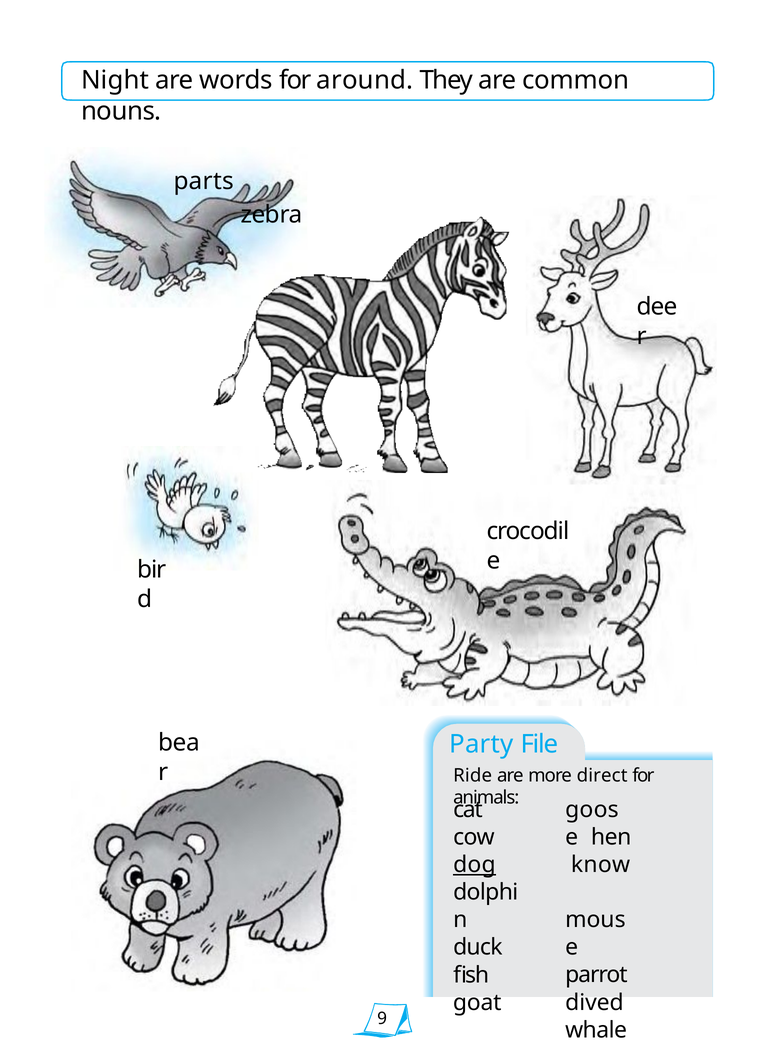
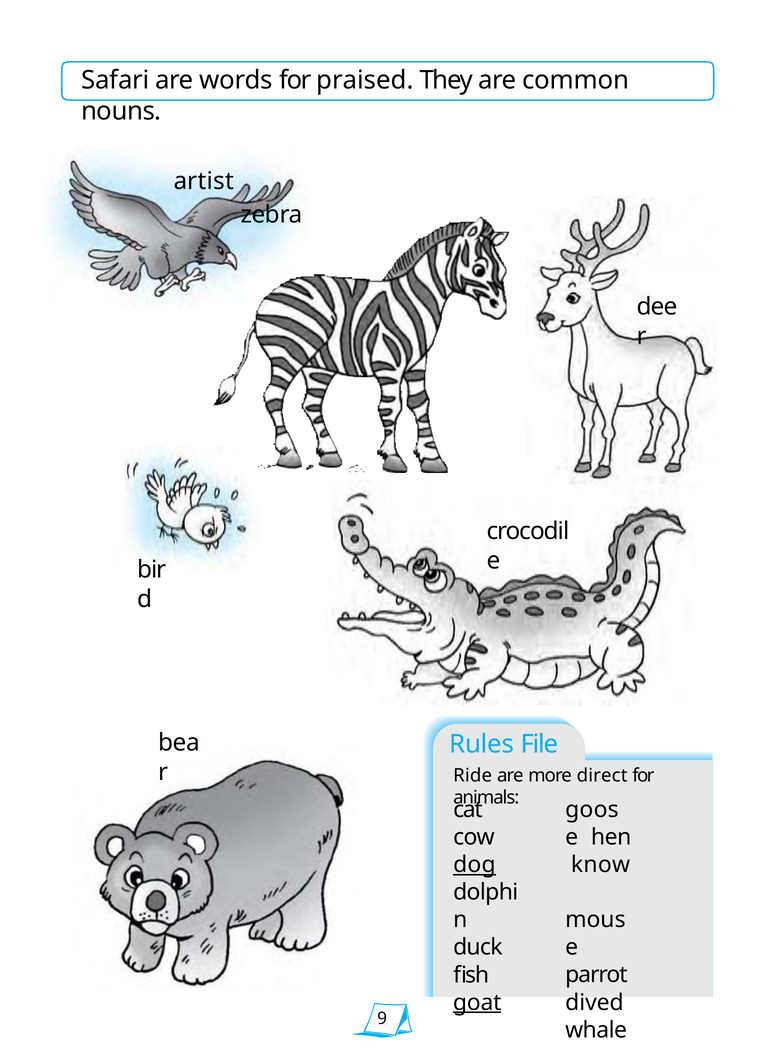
Night: Night -> Safari (115, 80)
around: around -> praised (365, 80)
parts: parts -> artist (204, 181)
Party: Party -> Rules (482, 744)
goat underline: none -> present (477, 1003)
